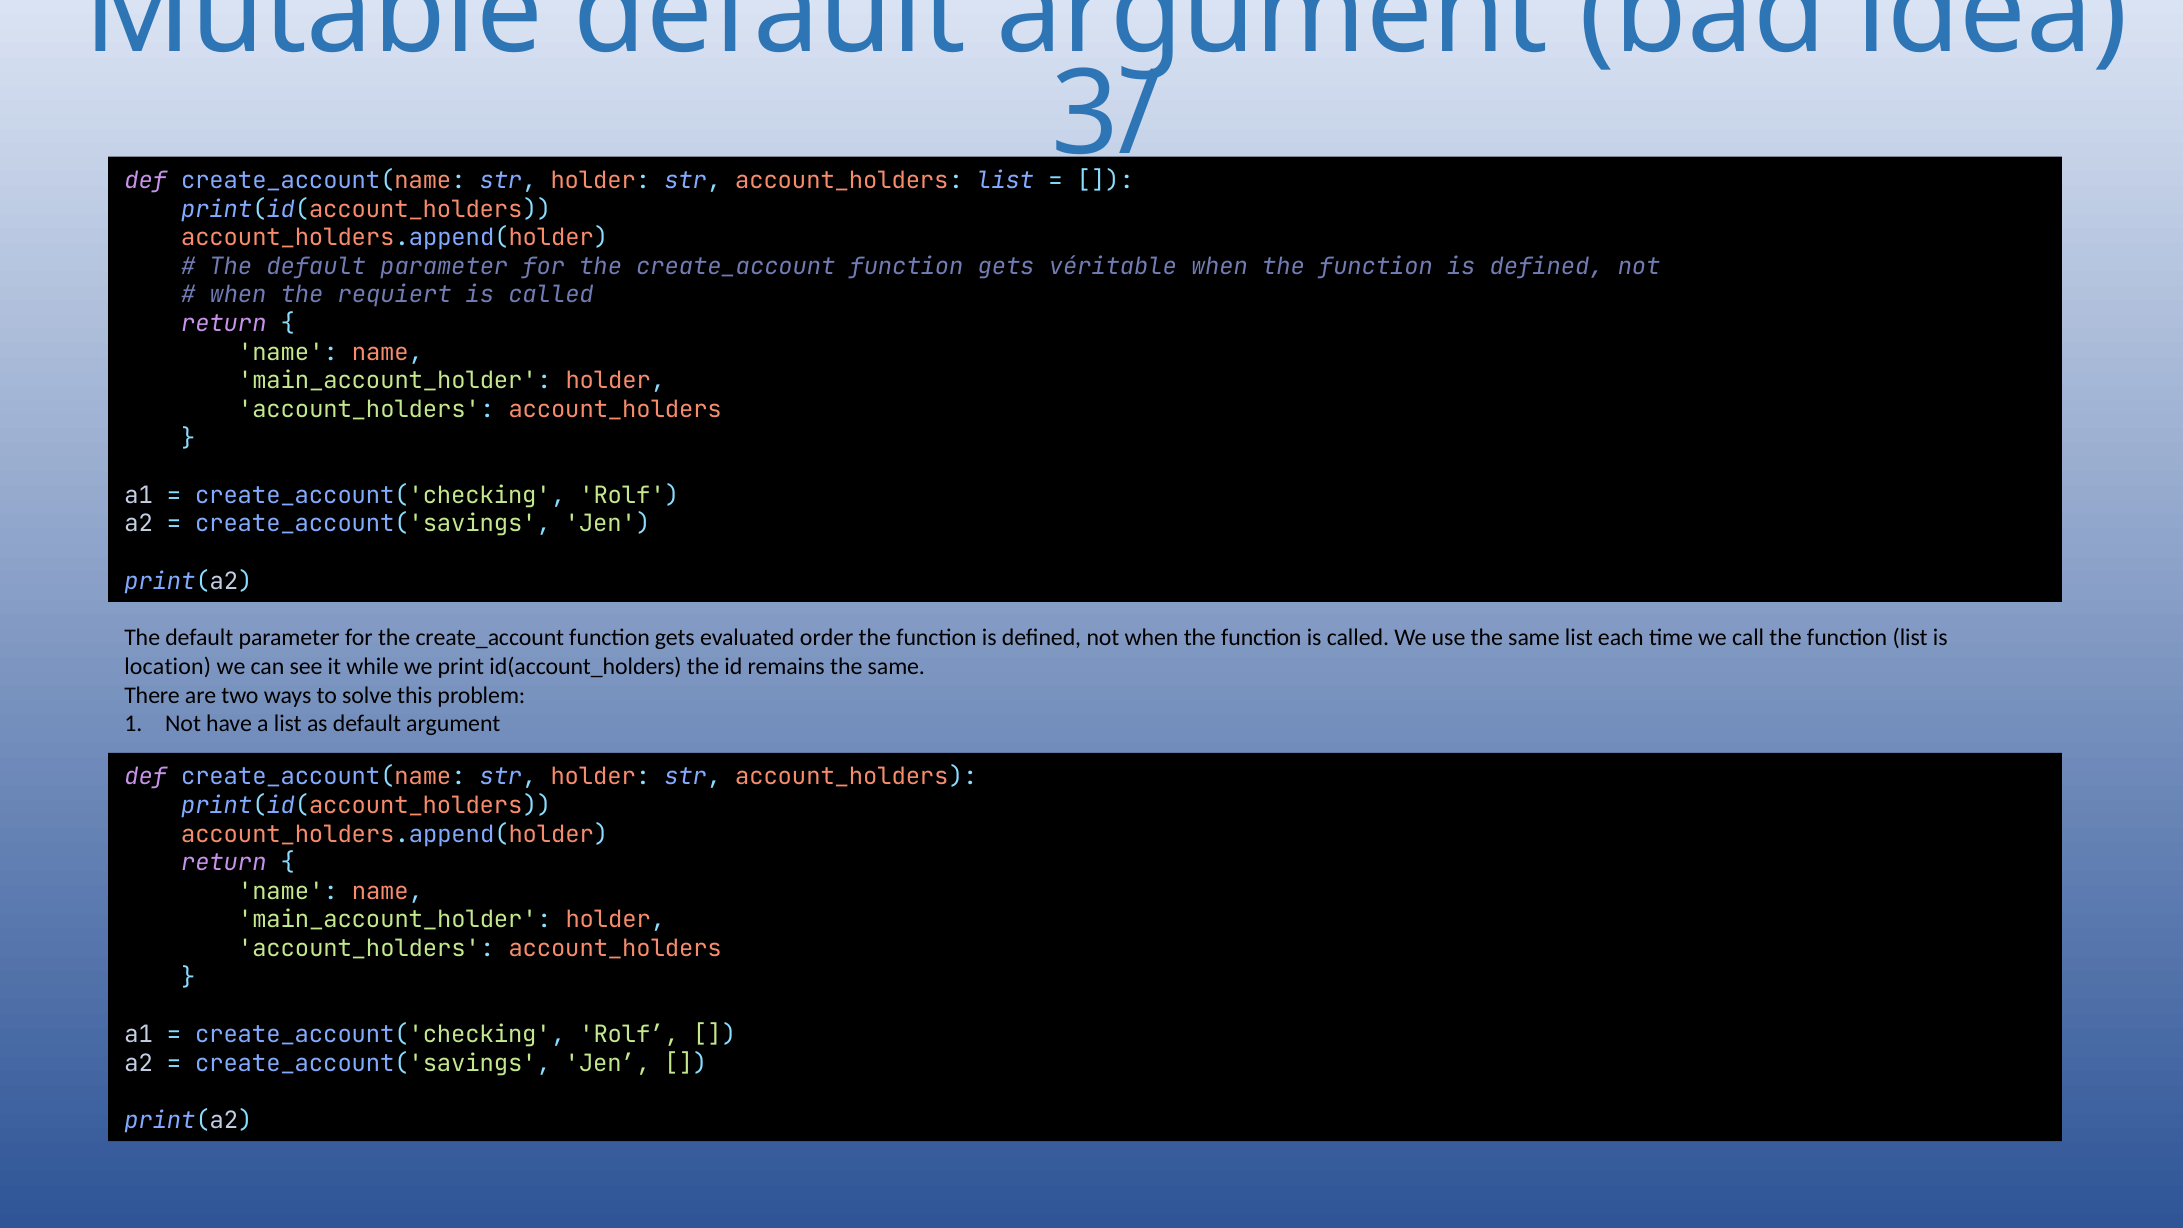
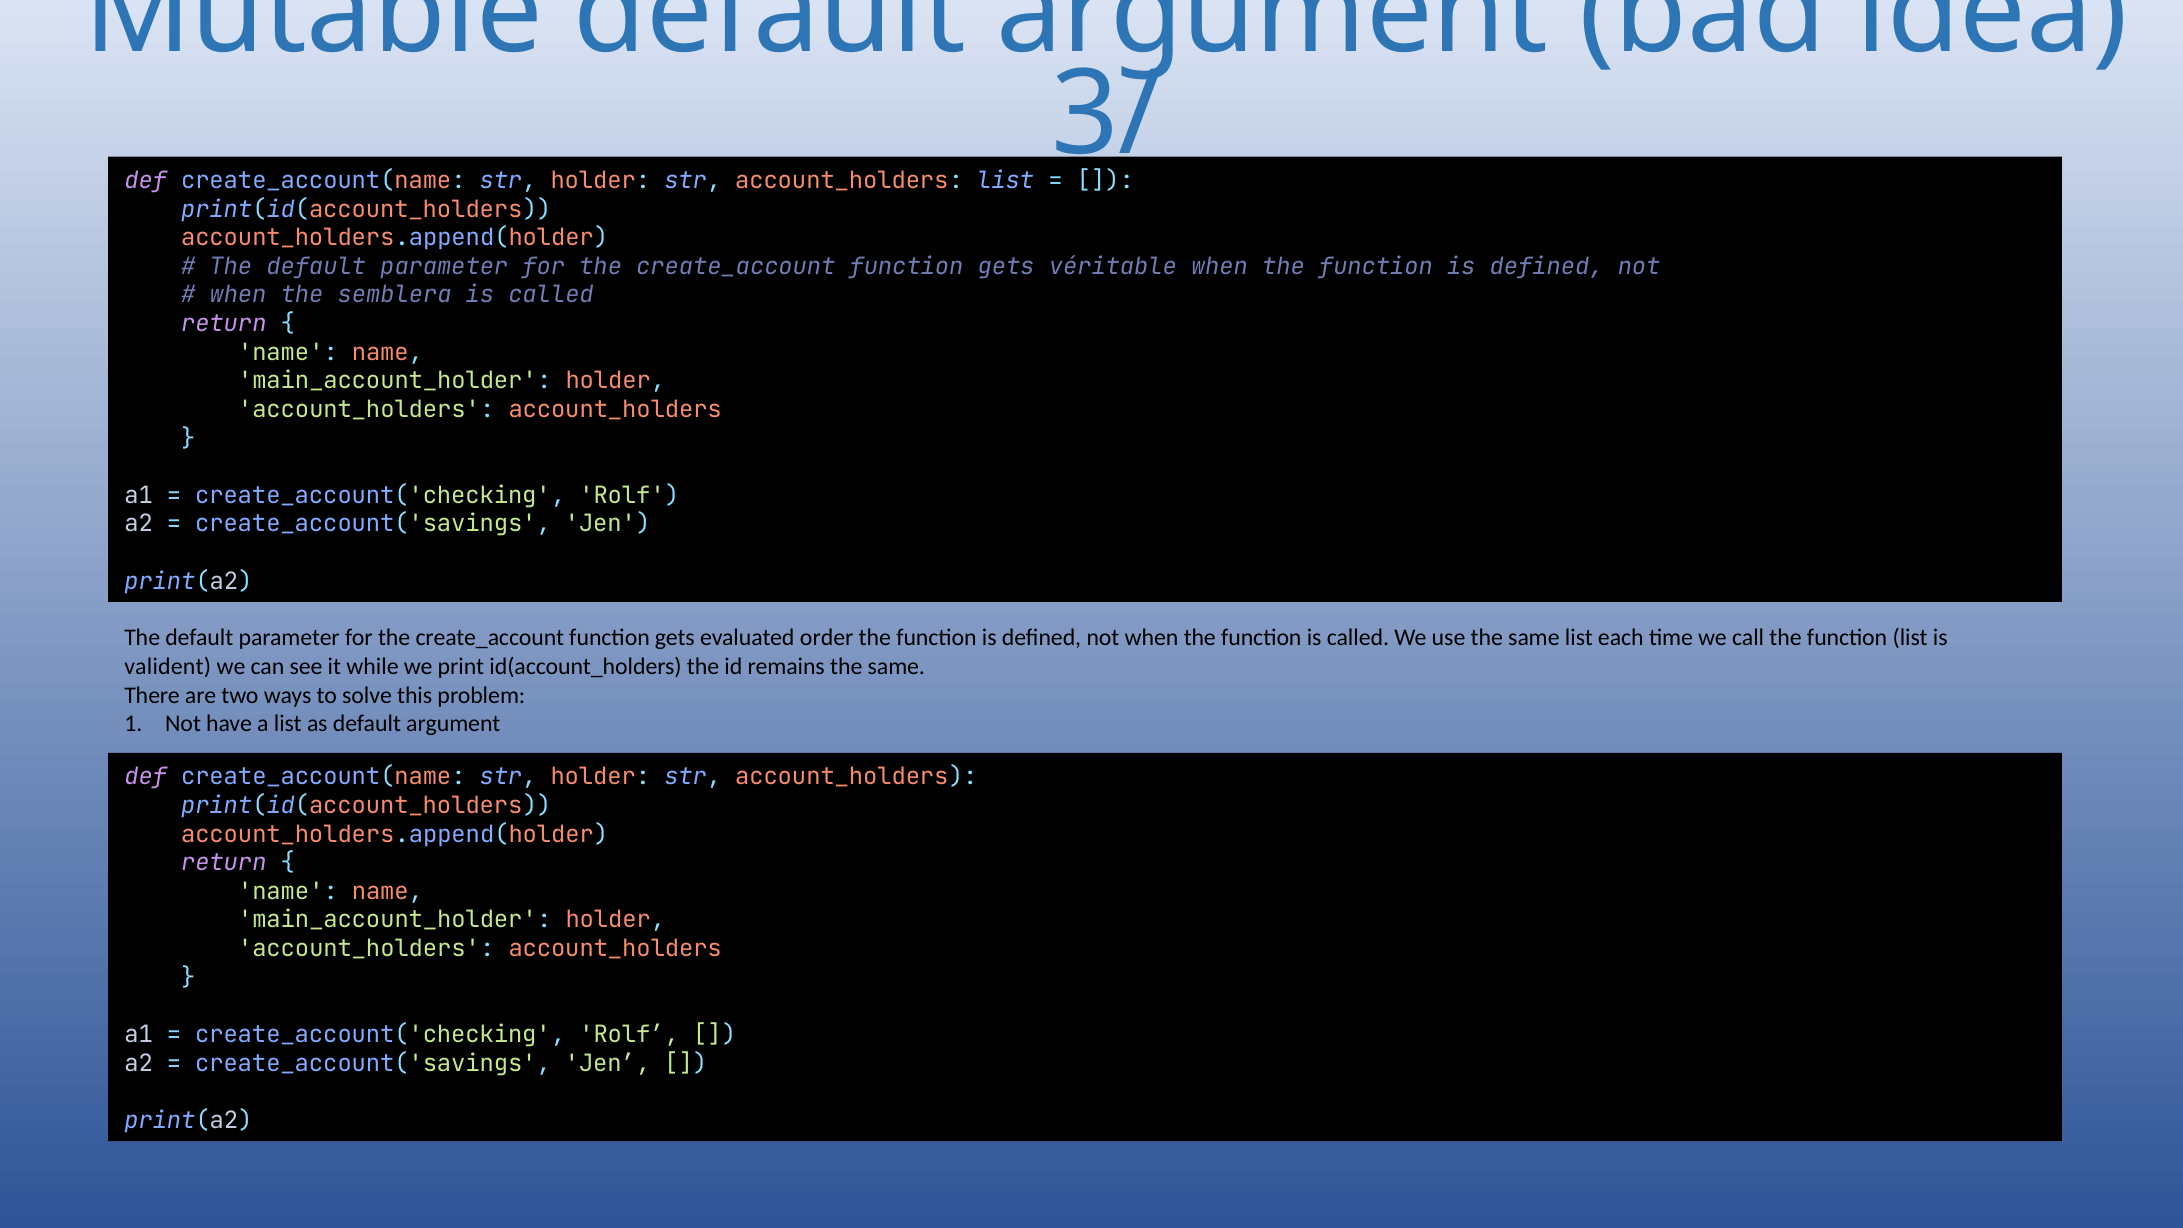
requiert: requiert -> semblera (395, 295)
location: location -> valident (168, 667)
